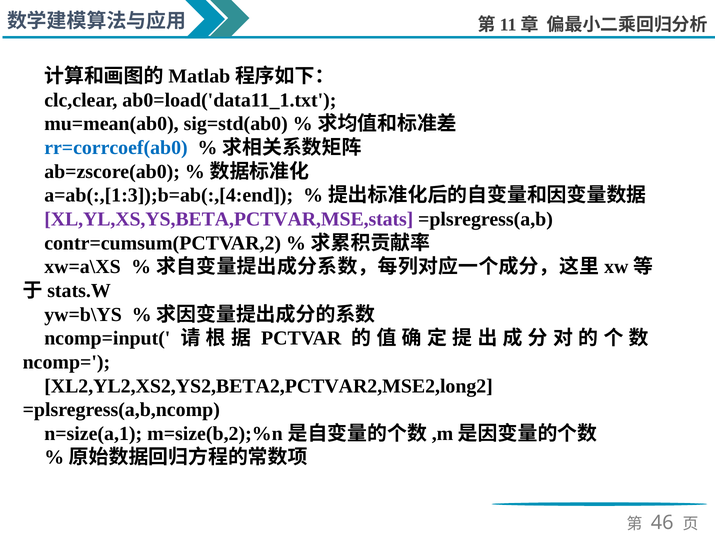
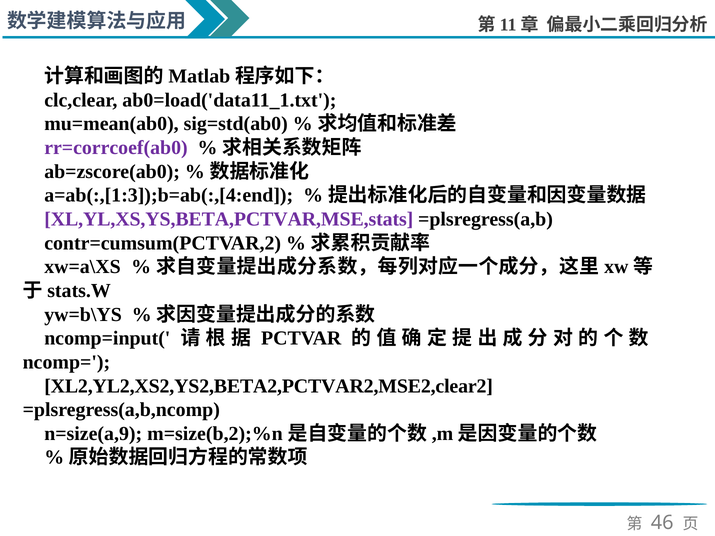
rr=corrcoef(ab0 colour: blue -> purple (116, 148)
XL2,YL2,XS2,YS2,BETA2,PCTVAR2,MSE2,long2: XL2,YL2,XS2,YS2,BETA2,PCTVAR2,MSE2,long2 -> XL2,YL2,XS2,YS2,BETA2,PCTVAR2,MSE2,clear2 (269, 386)
n=size(a,1: n=size(a,1 -> n=size(a,9 (93, 434)
